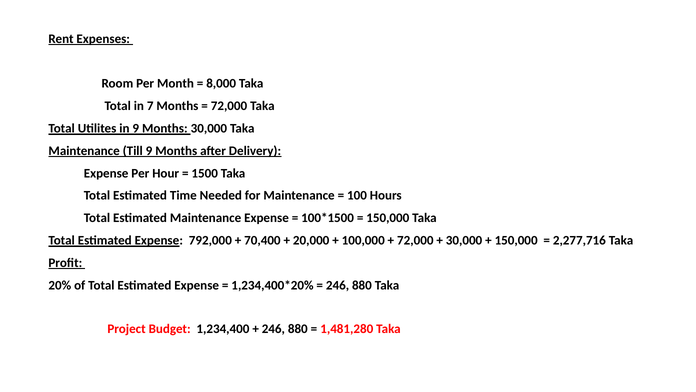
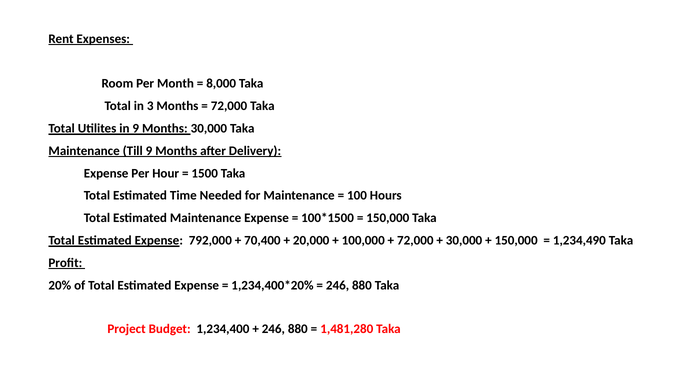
7: 7 -> 3 (150, 106)
2,277,716: 2,277,716 -> 1,234,490 (579, 240)
